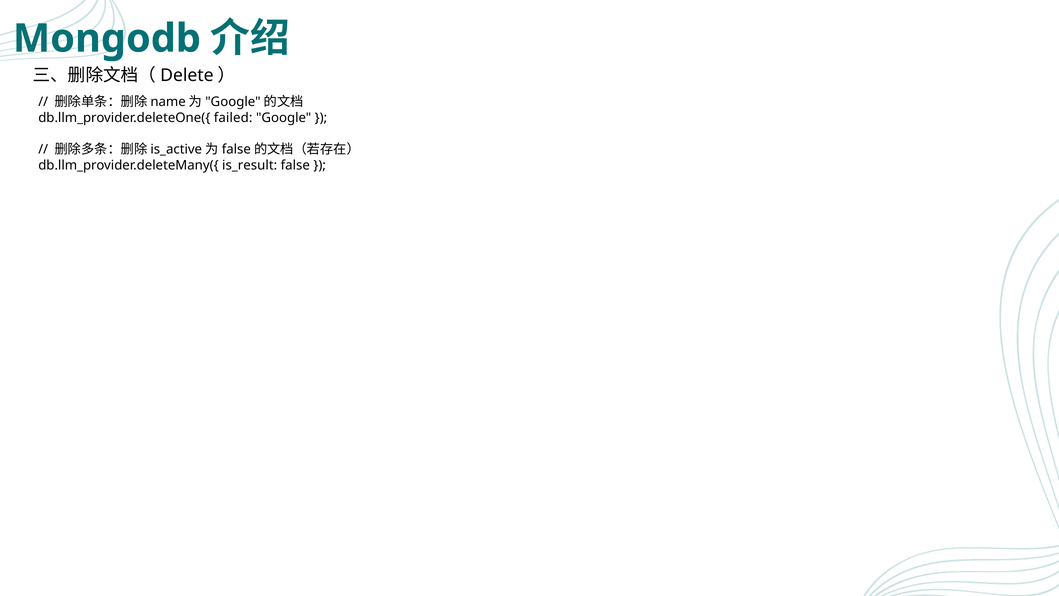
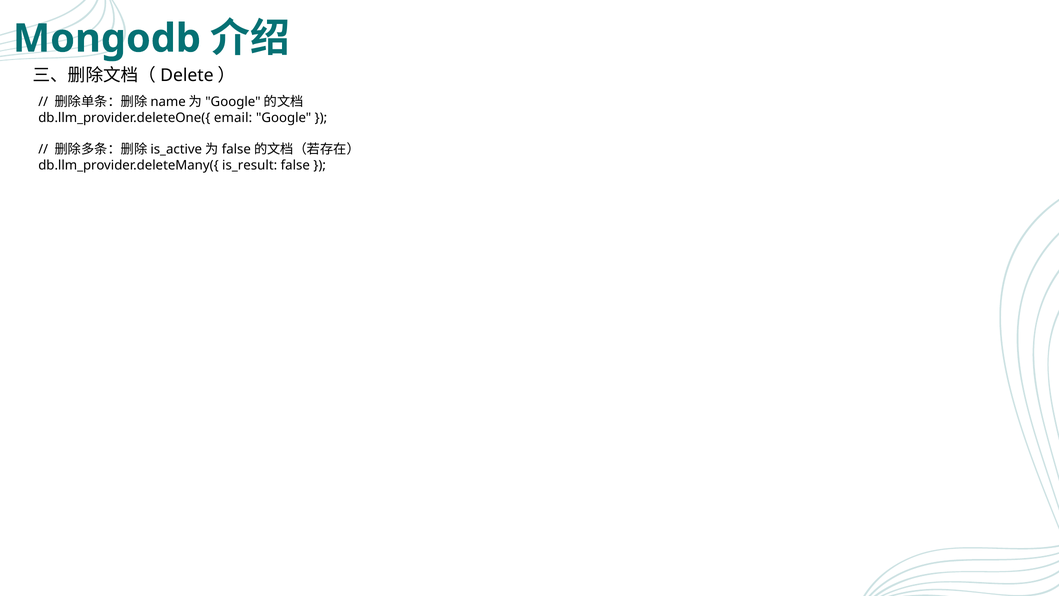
failed: failed -> email (233, 118)
